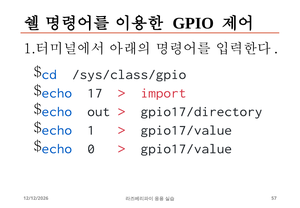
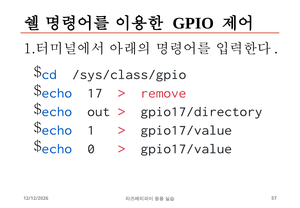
import: import -> remove (163, 93)
